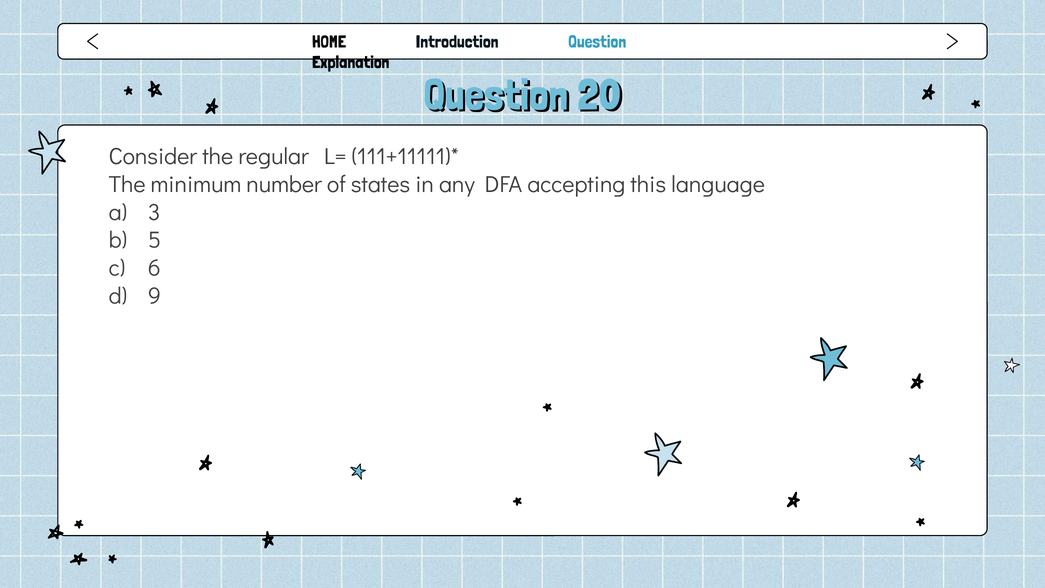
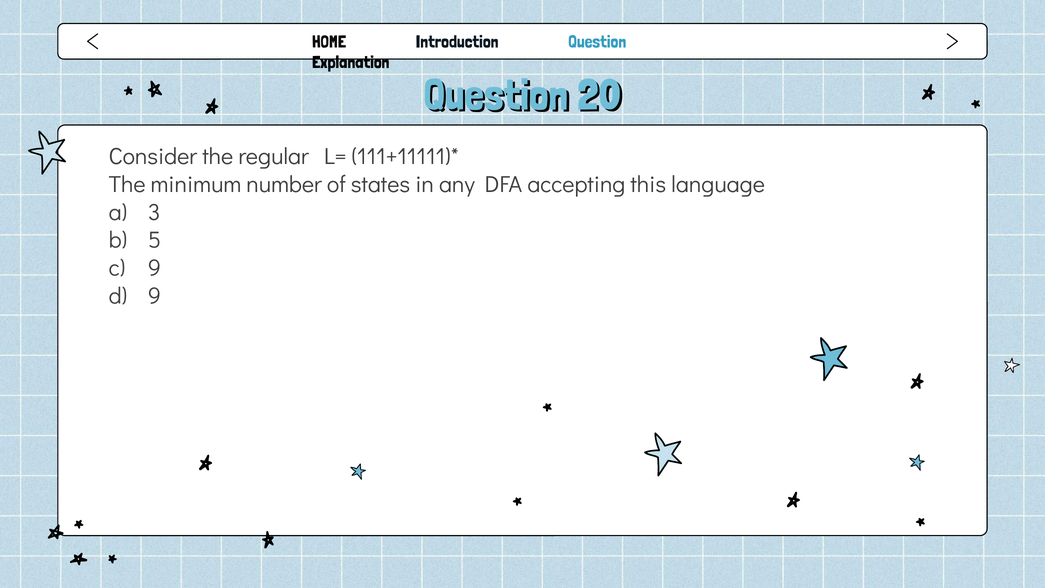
6: 6 -> 9 (154, 268)
